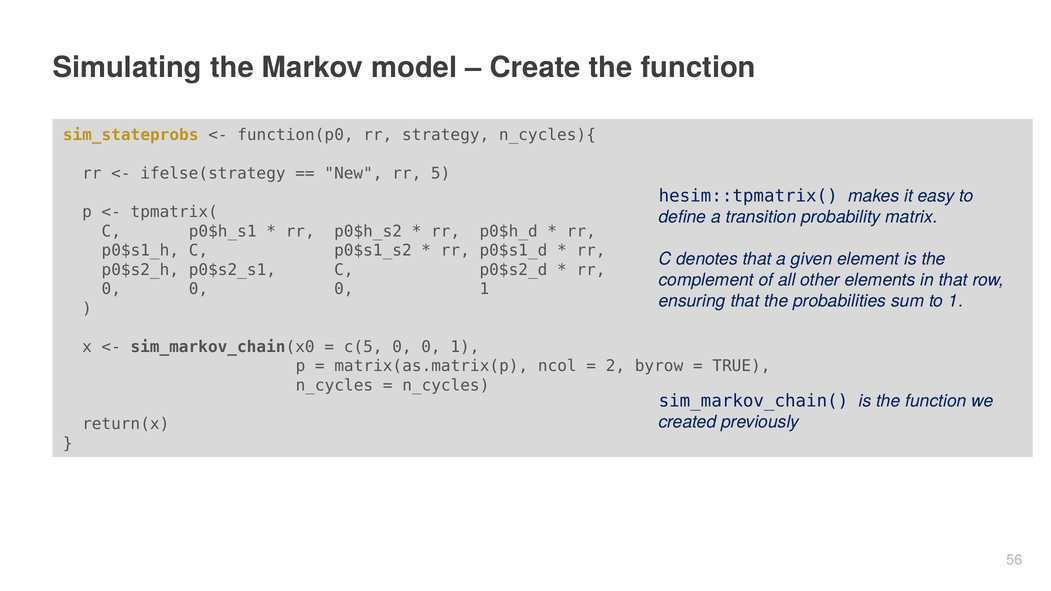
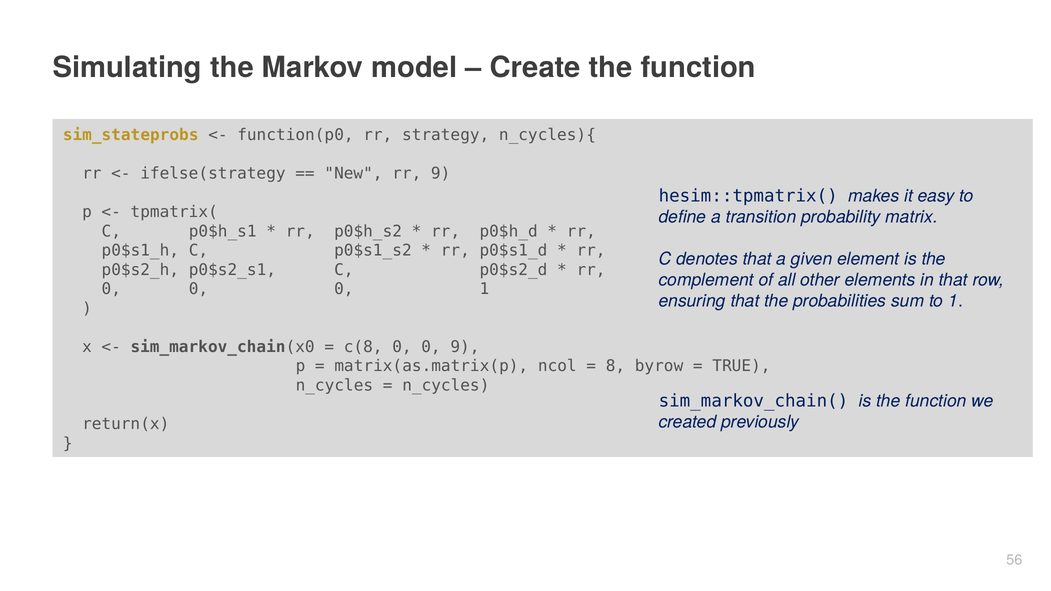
rr 5: 5 -> 9 (441, 173)
c(5: c(5 -> c(8 (363, 347)
1: 1 -> 9 (465, 347)
2: 2 -> 8 (615, 366)
